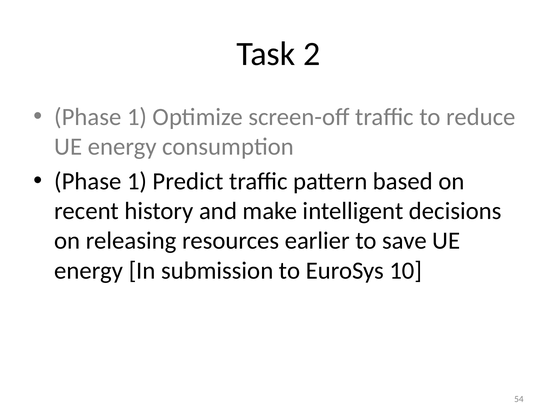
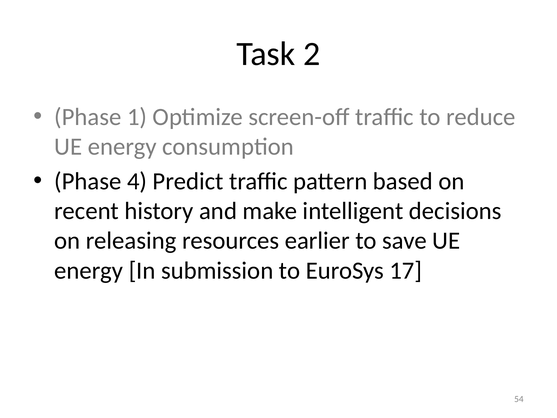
1: 1 -> 4 (137, 181)
10: 10 -> 17 (406, 270)
